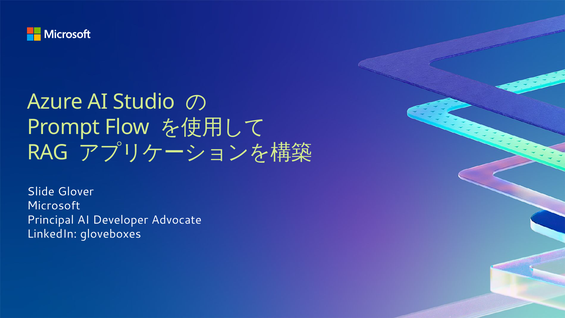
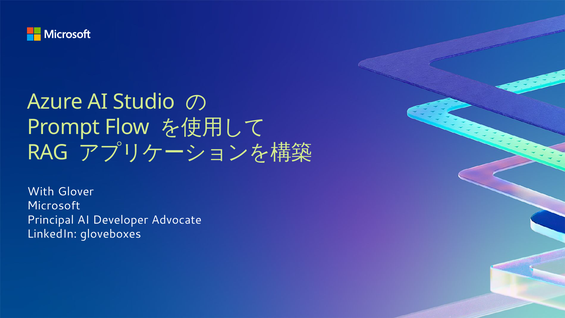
Slide: Slide -> With (41, 192)
